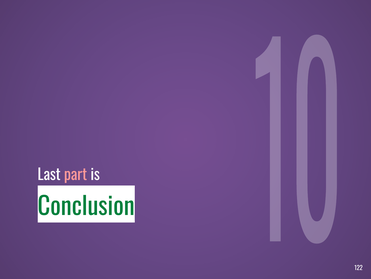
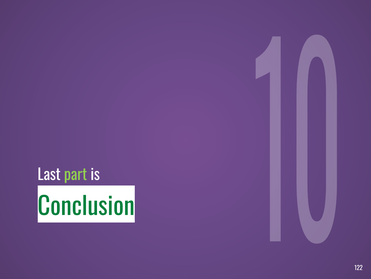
part colour: pink -> light green (76, 175)
